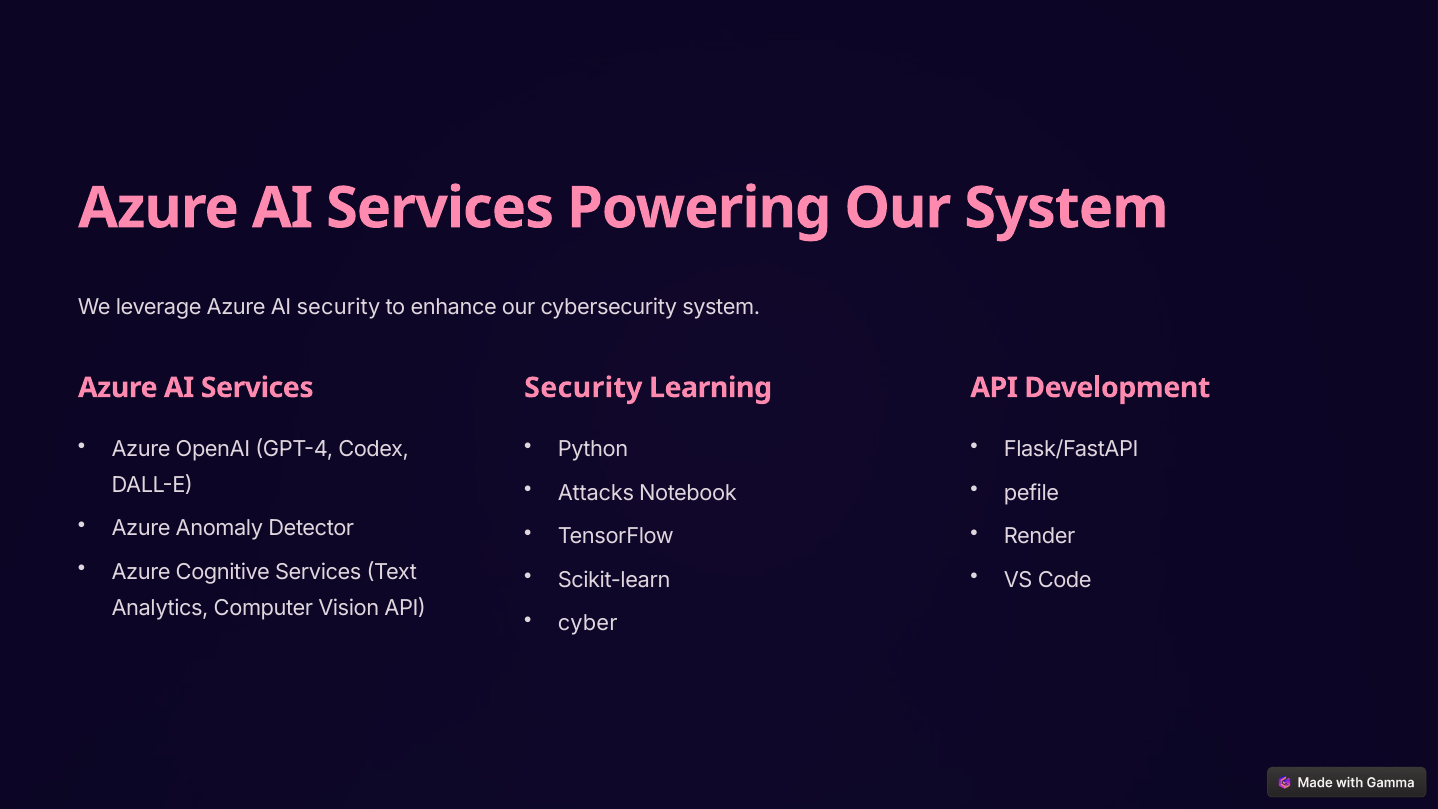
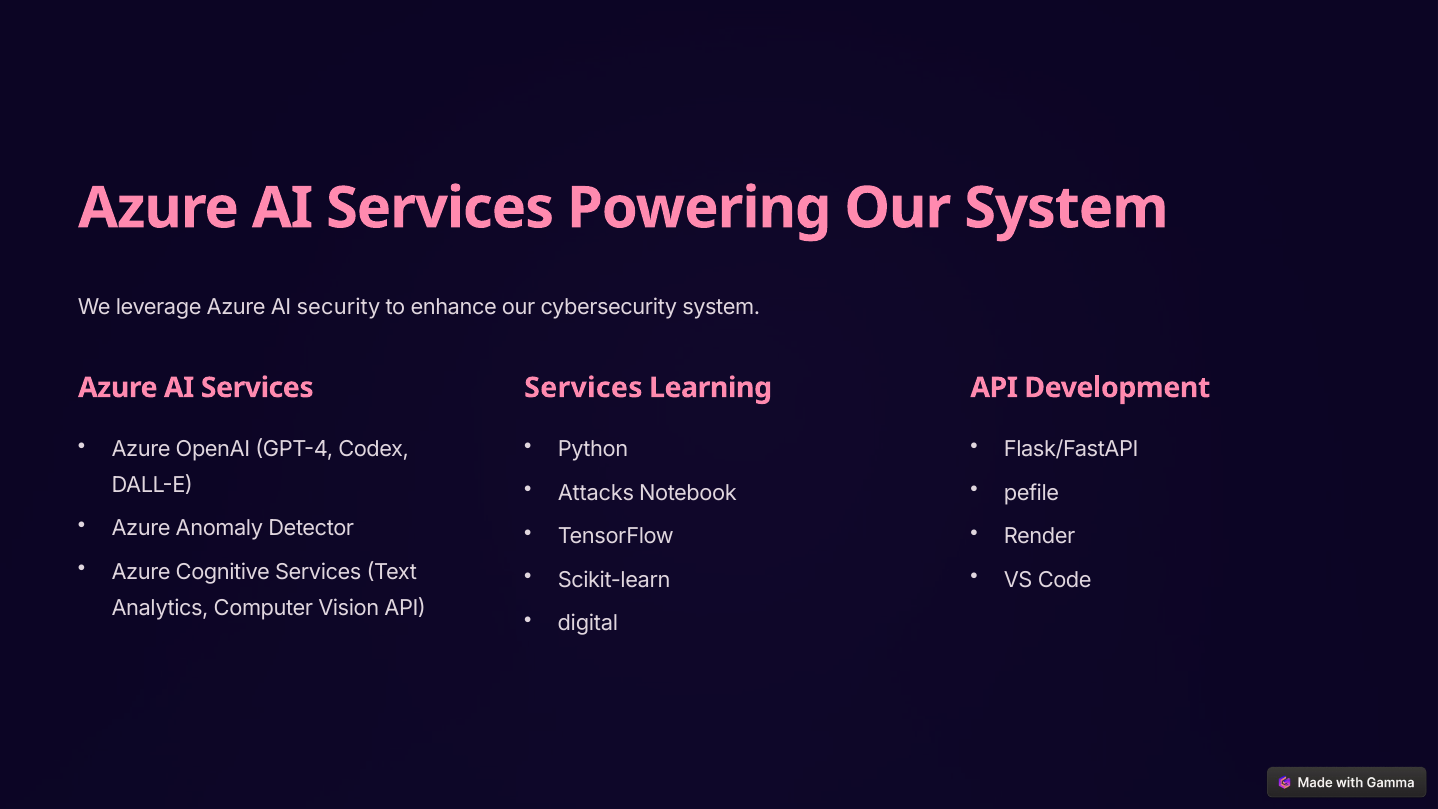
Security: Security -> Services (583, 388)
cyber: cyber -> digital (588, 623)
